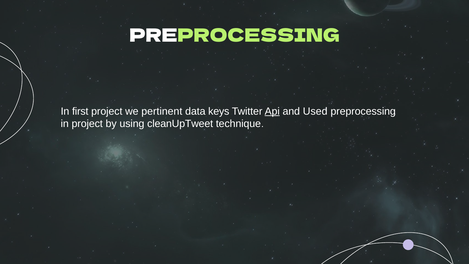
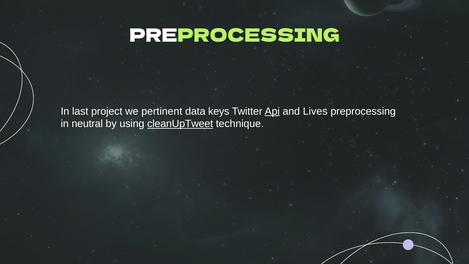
first: first -> last (80, 111)
Used: Used -> Lives (315, 111)
in project: project -> neutral (87, 124)
cleanUpTweet underline: none -> present (180, 124)
